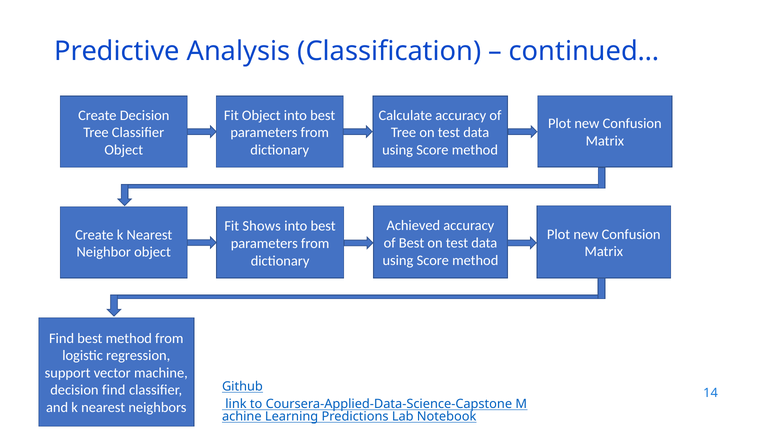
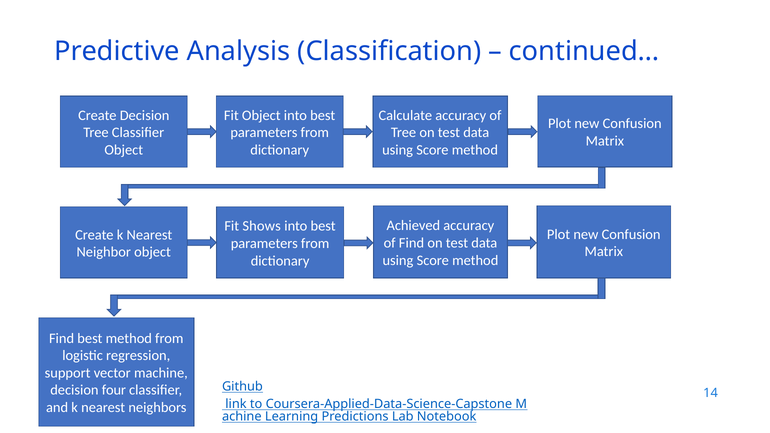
of Best: Best -> Find (411, 243)
decision find: find -> four (114, 390)
